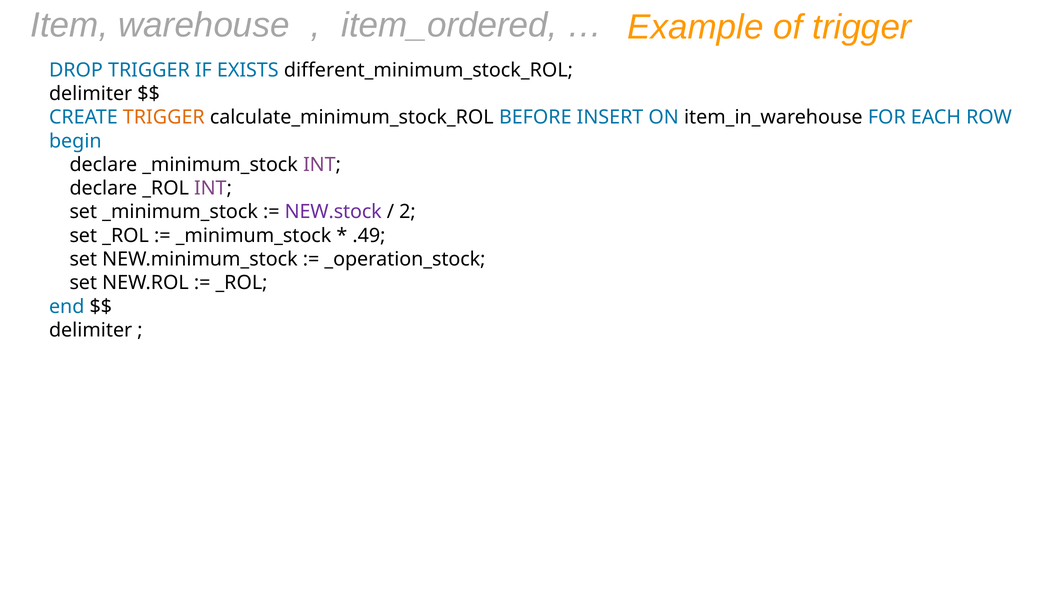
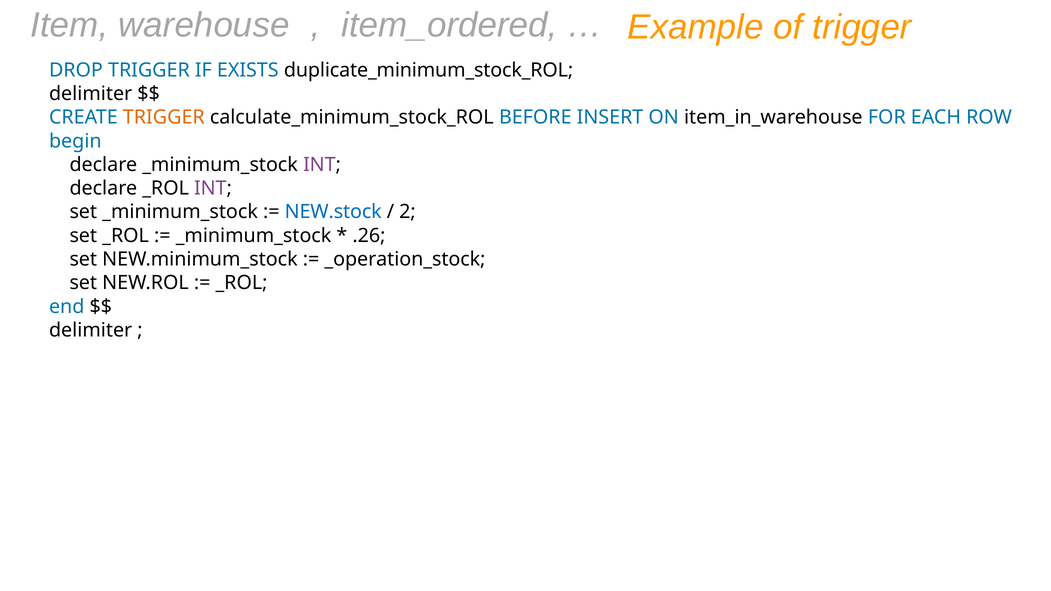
different_minimum_stock_ROL: different_minimum_stock_ROL -> duplicate_minimum_stock_ROL (429, 70)
NEW.stock colour: purple -> blue (333, 212)
.49: .49 -> .26 (369, 236)
